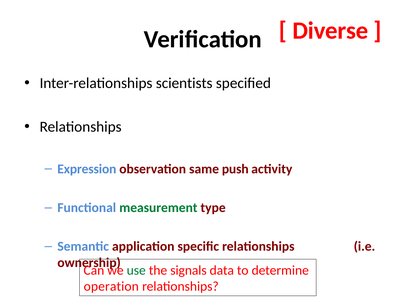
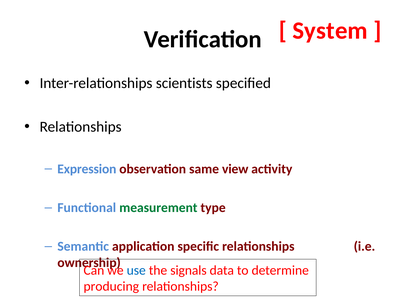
Diverse: Diverse -> System (330, 31)
push: push -> view (235, 169)
use colour: green -> blue (136, 271)
operation: operation -> producing (111, 287)
